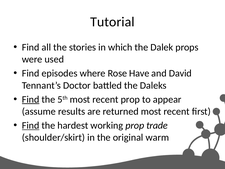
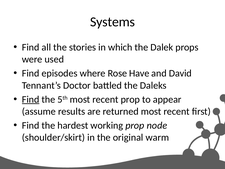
Tutorial: Tutorial -> Systems (113, 22)
Find underline: present -> none (31, 125)
trade: trade -> node (157, 125)
